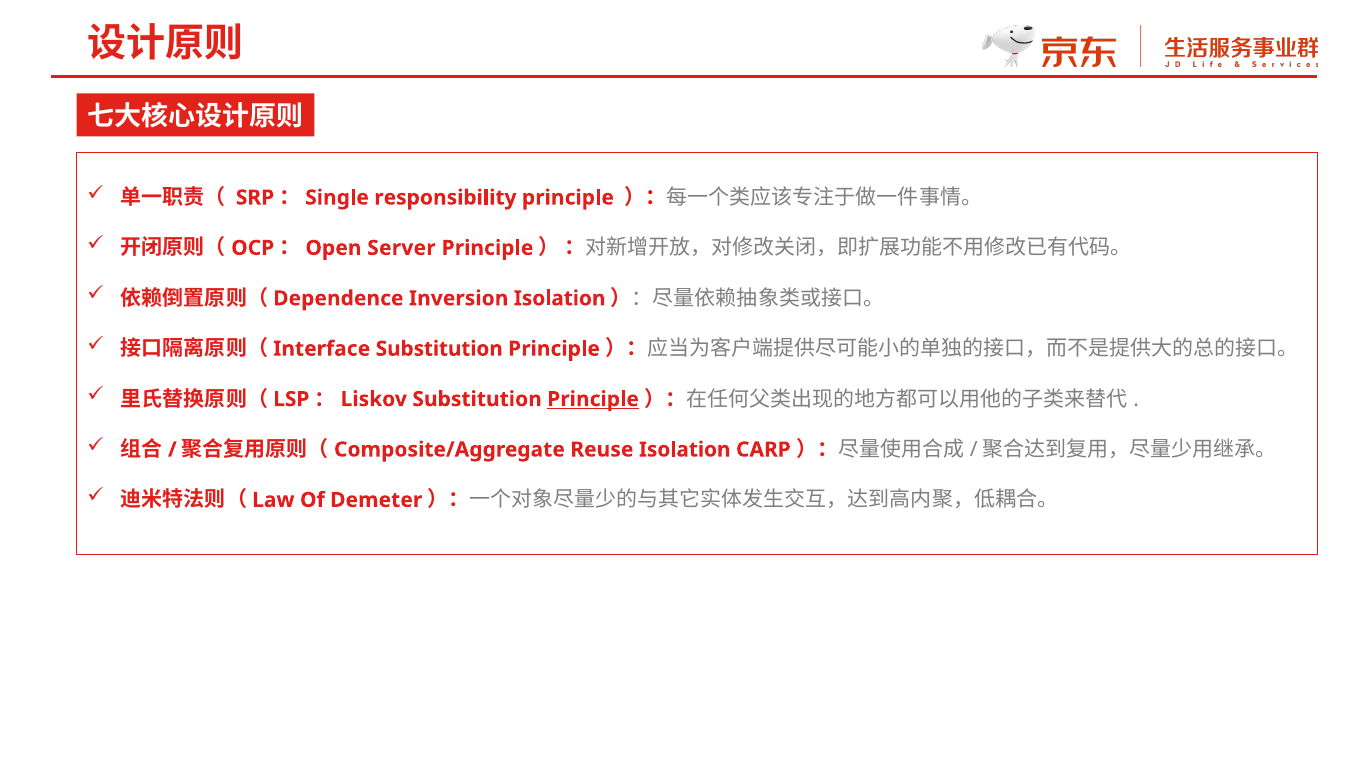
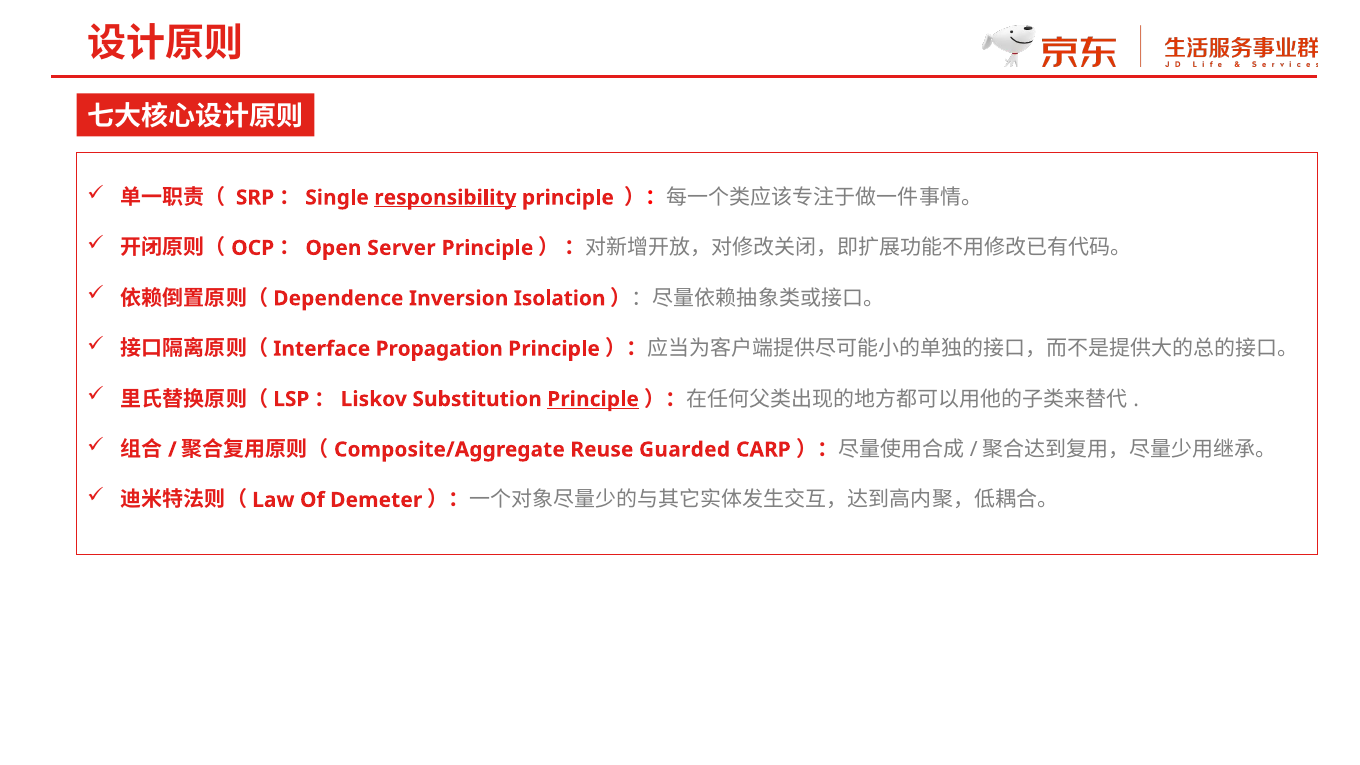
responsibility underline: none -> present (445, 198)
Substitution: Substitution -> Propagation (439, 349)
Reuse Isolation: Isolation -> Guarded (685, 450)
